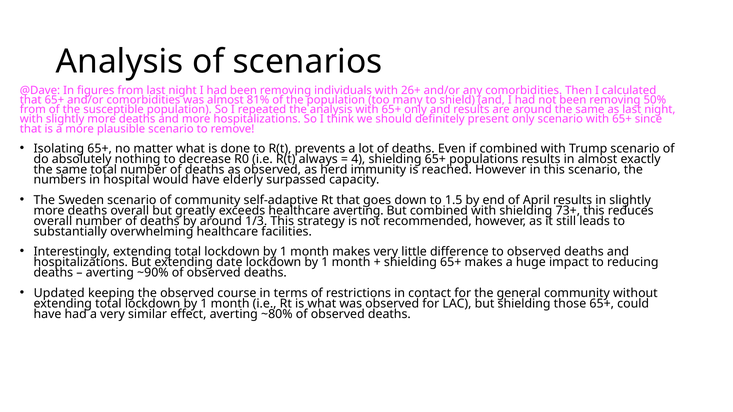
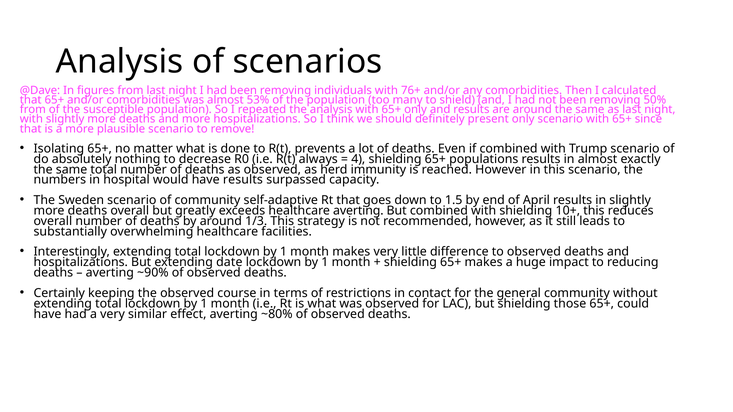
26+: 26+ -> 76+ (411, 90)
81%: 81% -> 53% (258, 100)
have elderly: elderly -> results (243, 180)
73+: 73+ -> 10+ (568, 211)
Updated: Updated -> Certainly (59, 293)
